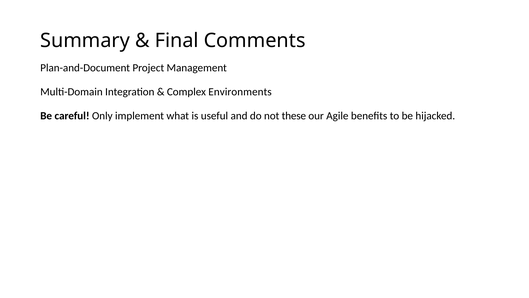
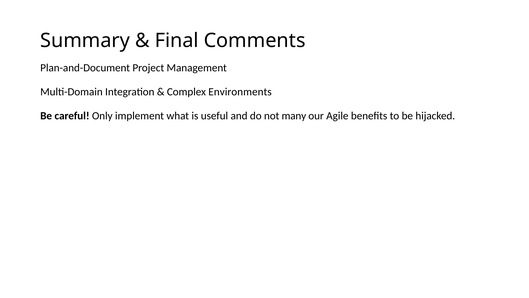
these: these -> many (294, 116)
